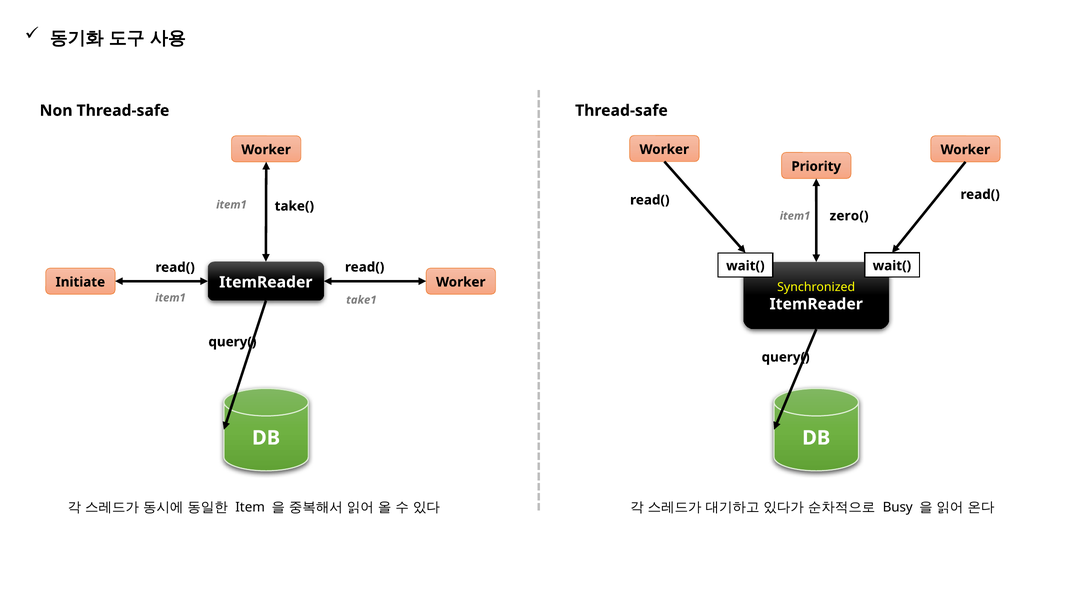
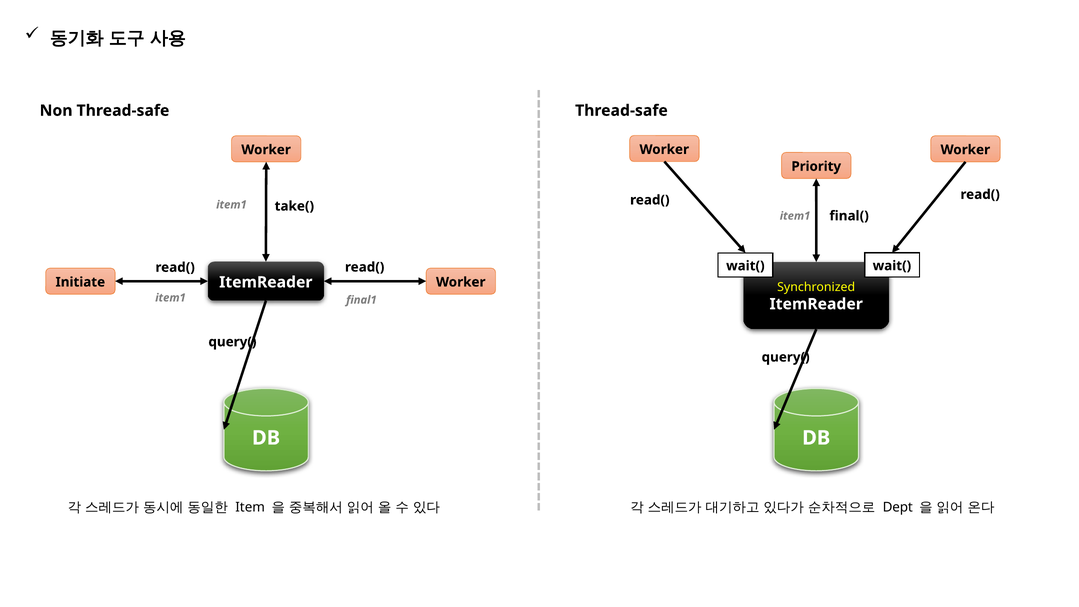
zero(: zero( -> final( (849, 216)
take1: take1 -> final1 (361, 300)
Busy: Busy -> Dept (898, 507)
